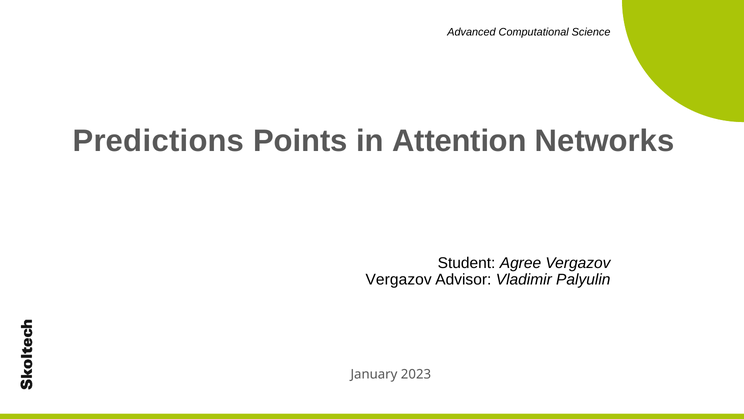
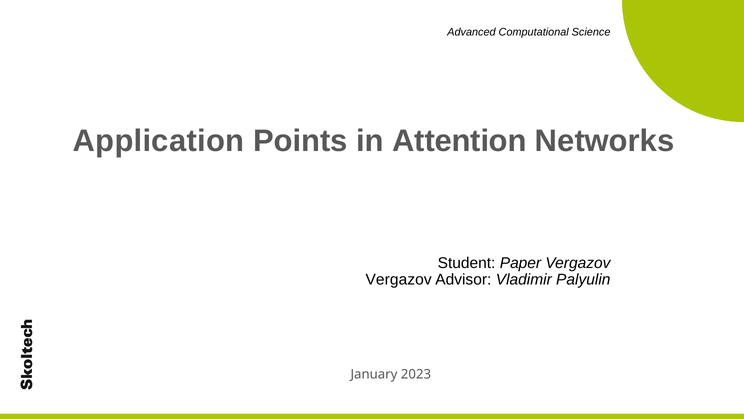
Predictions: Predictions -> Application (158, 141)
Agree: Agree -> Paper (520, 263)
